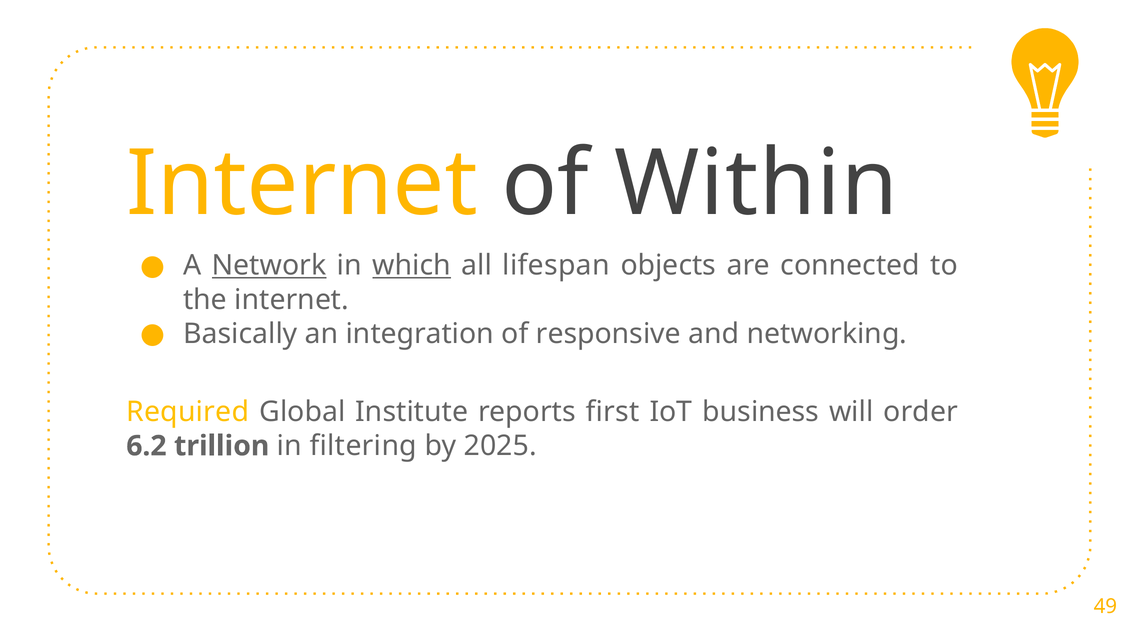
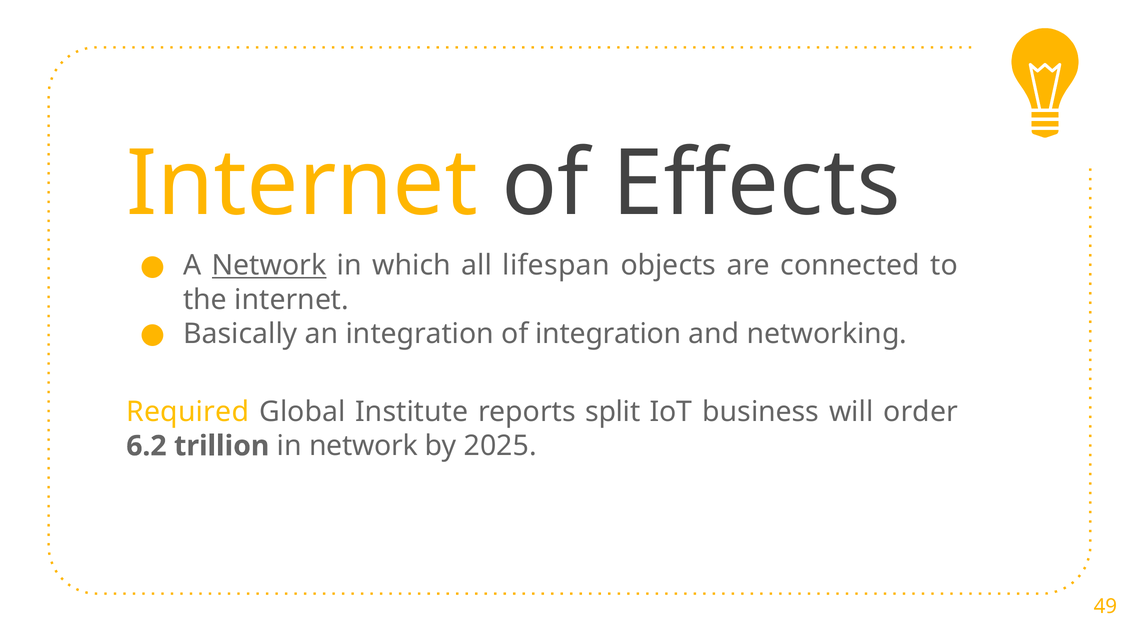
Within: Within -> Effects (756, 184)
which underline: present -> none (412, 265)
of responsive: responsive -> integration (608, 334)
first: first -> split (613, 412)
in filtering: filtering -> network (364, 446)
